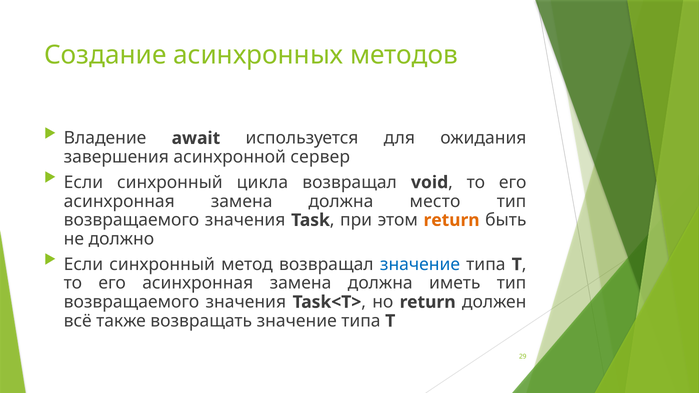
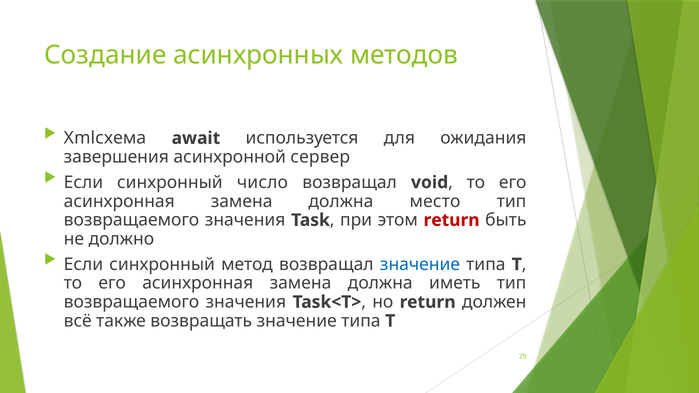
Владение: Владение -> Xmlсхема (105, 138)
цикла: цикла -> число (262, 182)
return colour: orange -> red (452, 220)
